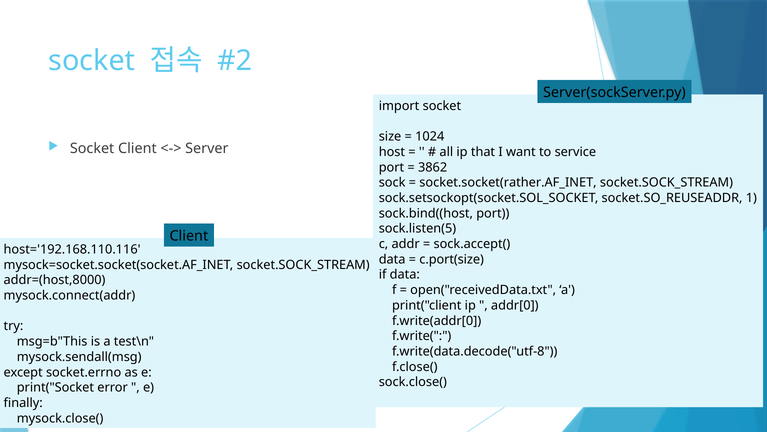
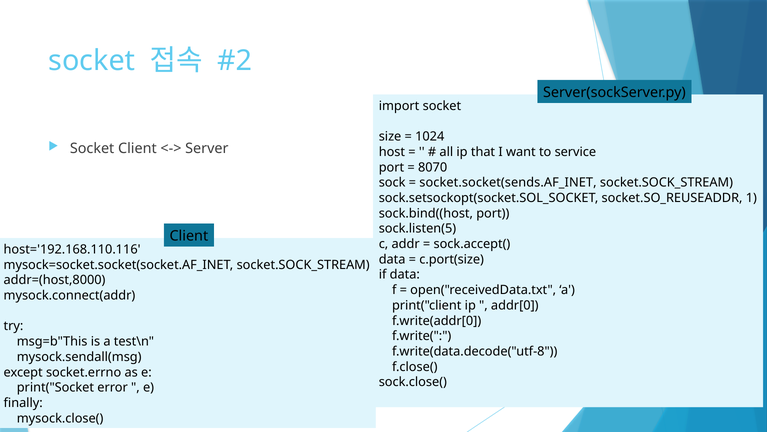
3862: 3862 -> 8070 (433, 167)
socket.socket(rather.AF_INET: socket.socket(rather.AF_INET -> socket.socket(sends.AF_INET (508, 182)
